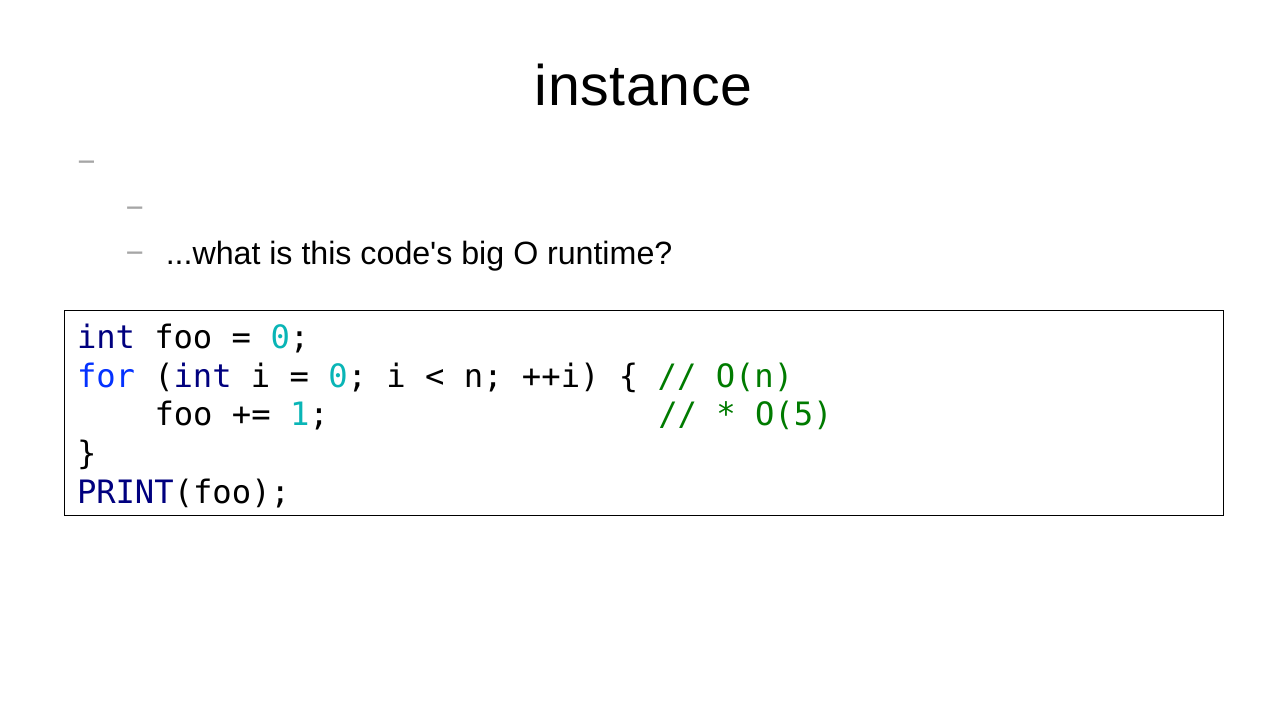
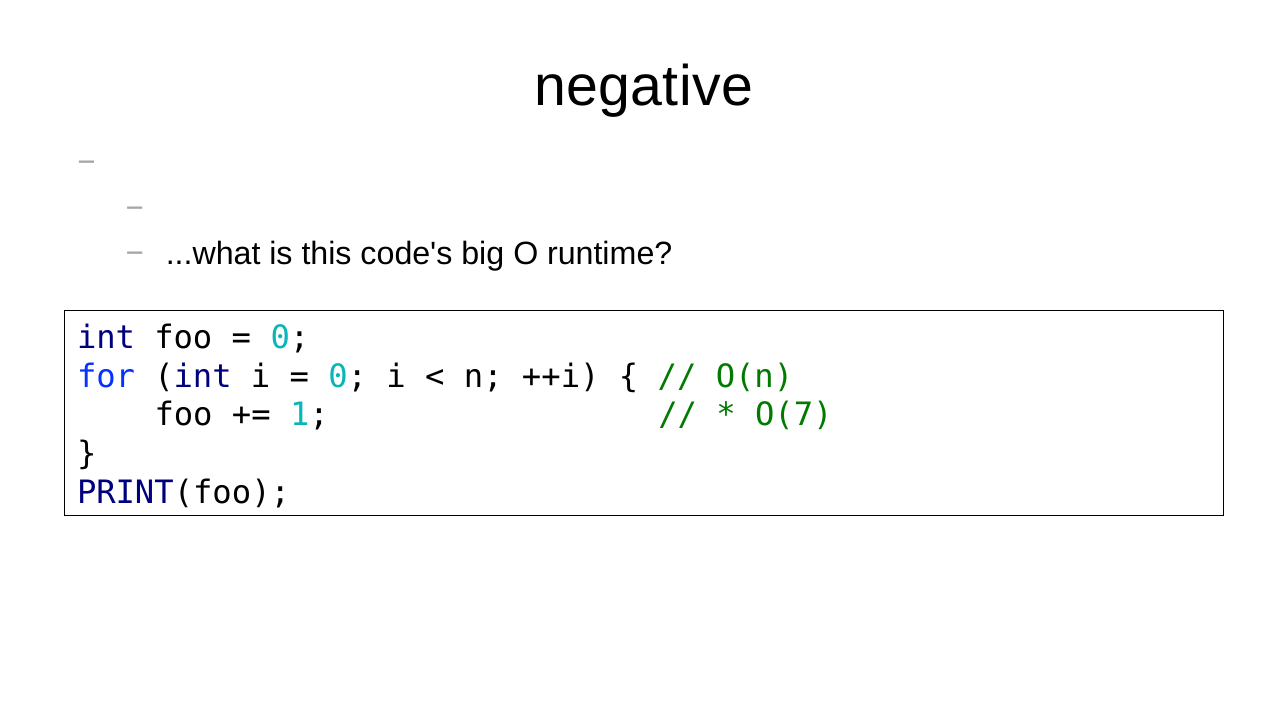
instance: instance -> negative (644, 87)
O(5: O(5 -> O(7 (794, 415)
